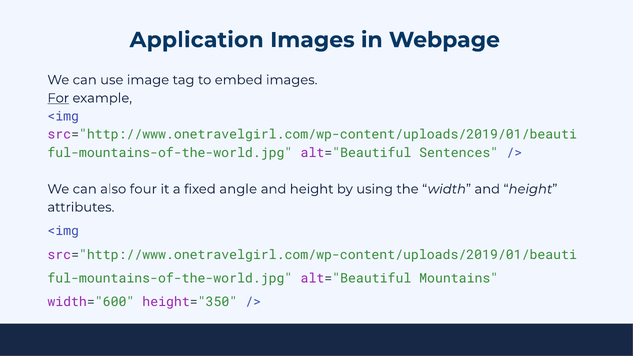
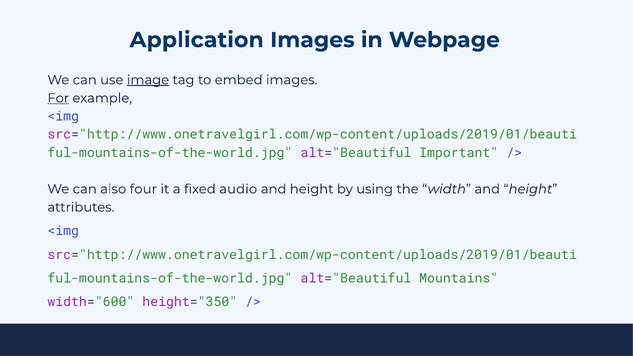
image underline: none -> present (148, 80)
Sentences: Sentences -> Important (459, 153)
angle: angle -> audio (238, 189)
